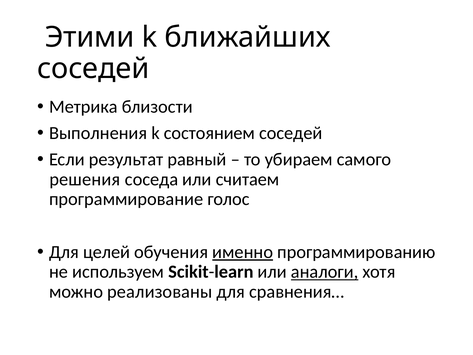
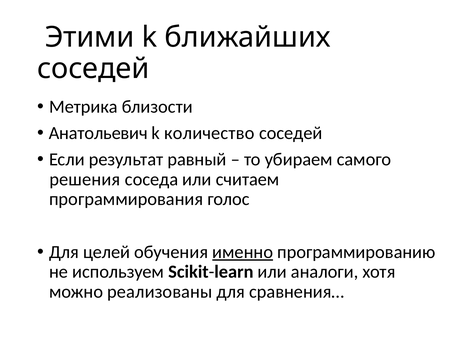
Выполнения: Выполнения -> Анатольевич (98, 133)
состоянием: состоянием -> количество (209, 133)
программирование: программирование -> программирования (126, 199)
аналоги underline: present -> none (325, 272)
